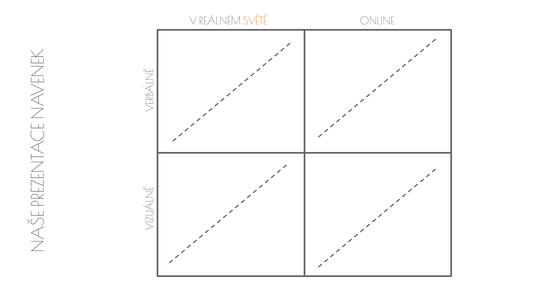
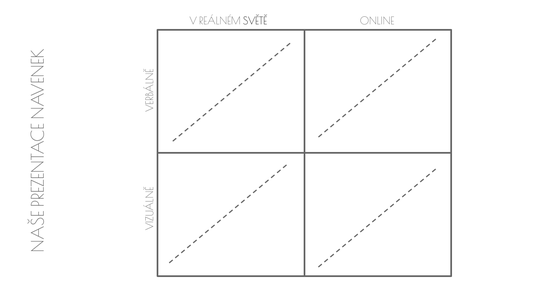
SVĚTĚ colour: orange -> black (255, 21)
